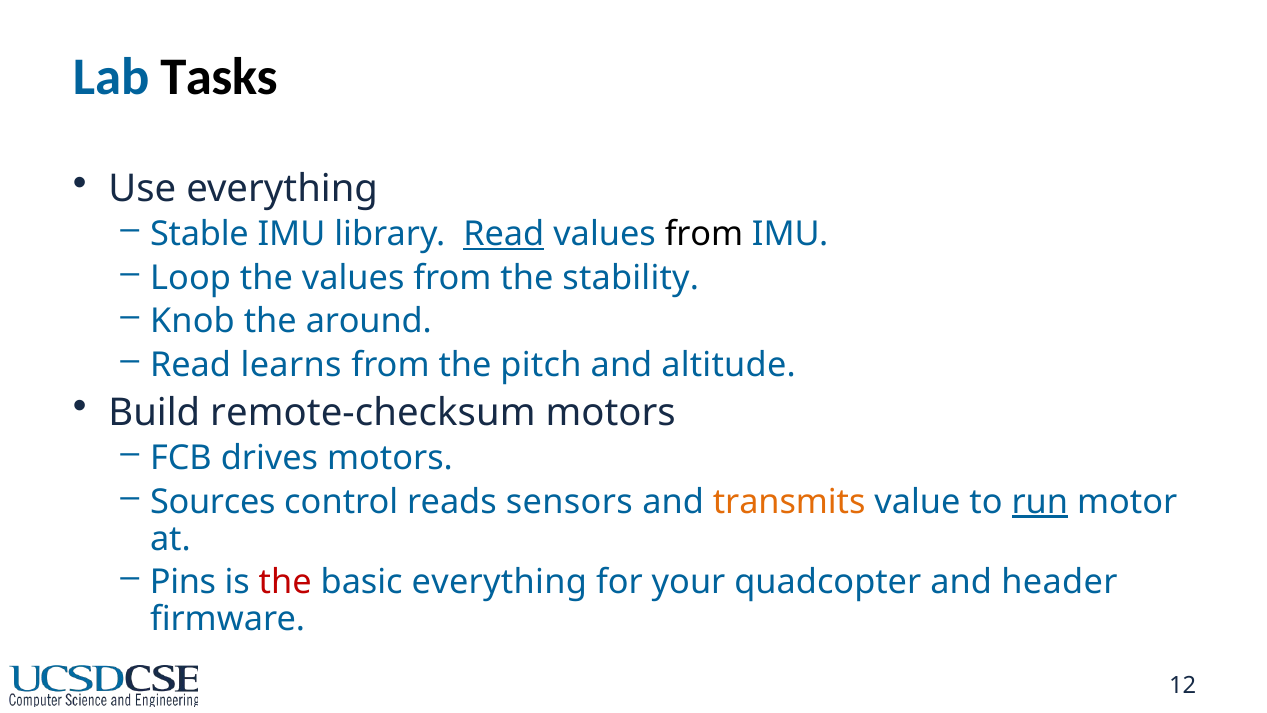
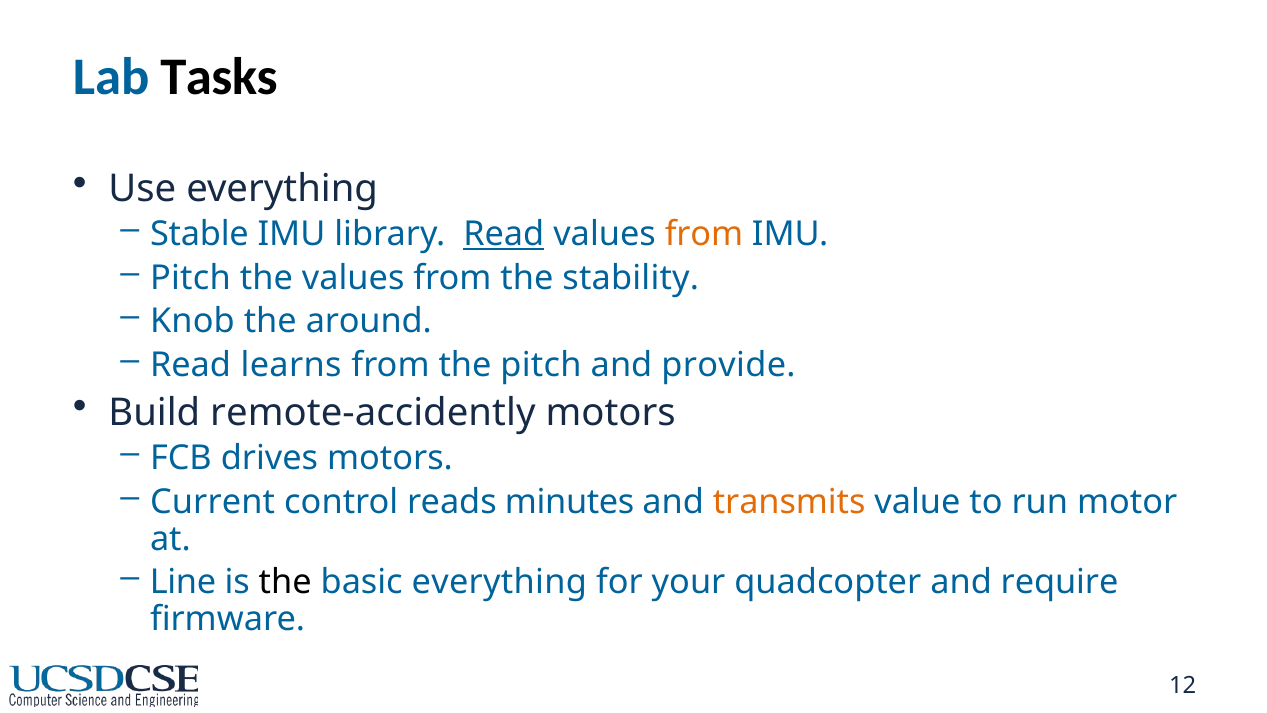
from colour: black -> orange (704, 234)
Loop: Loop -> Pitch (190, 278)
altitude: altitude -> provide (728, 365)
remote-checksum: remote-checksum -> remote-accidently (373, 412)
Sources: Sources -> Current (213, 502)
sensors: sensors -> minutes (570, 502)
run underline: present -> none (1040, 502)
Pins: Pins -> Line (183, 582)
the colour: red -> black (285, 582)
header: header -> require (1060, 582)
